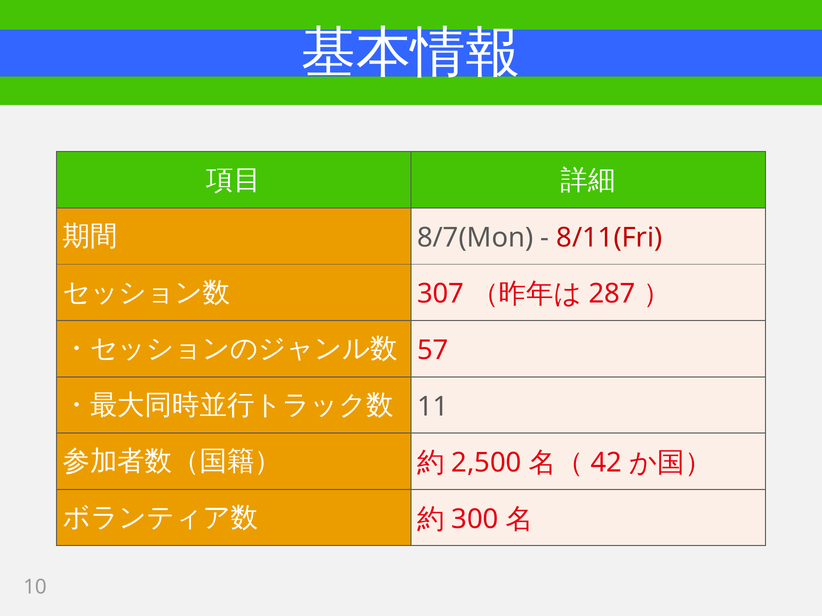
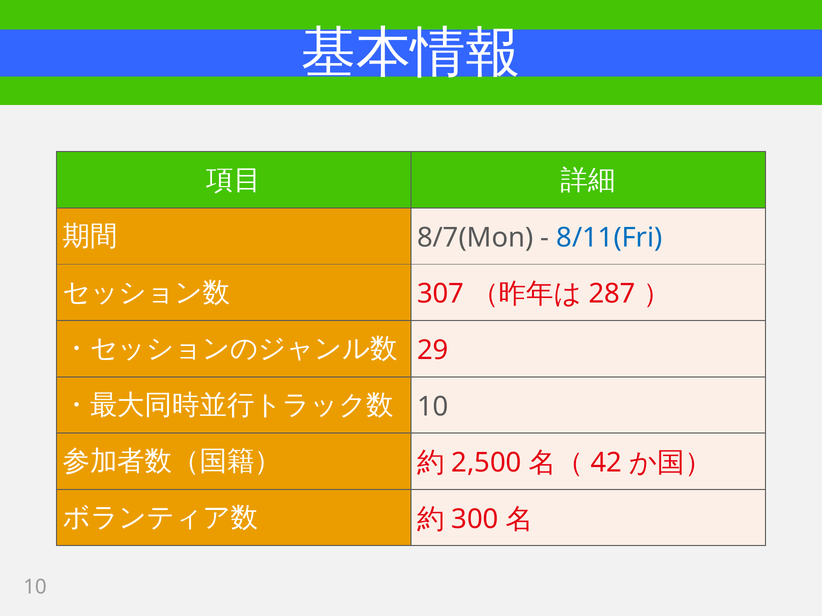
8/11(Fri colour: red -> blue (609, 238)
57: 57 -> 29 (433, 350)
11: 11 -> 10 (433, 407)
